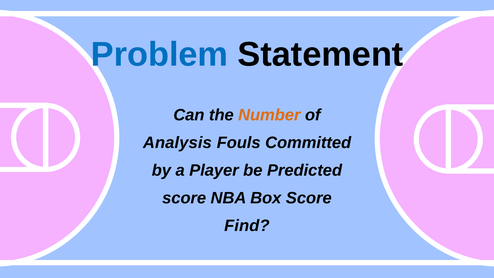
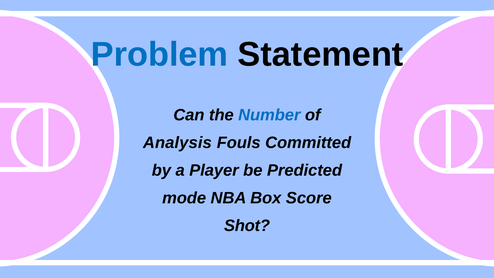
Number colour: orange -> blue (269, 115)
score: score -> mode (184, 198)
Find: Find -> Shot (247, 226)
